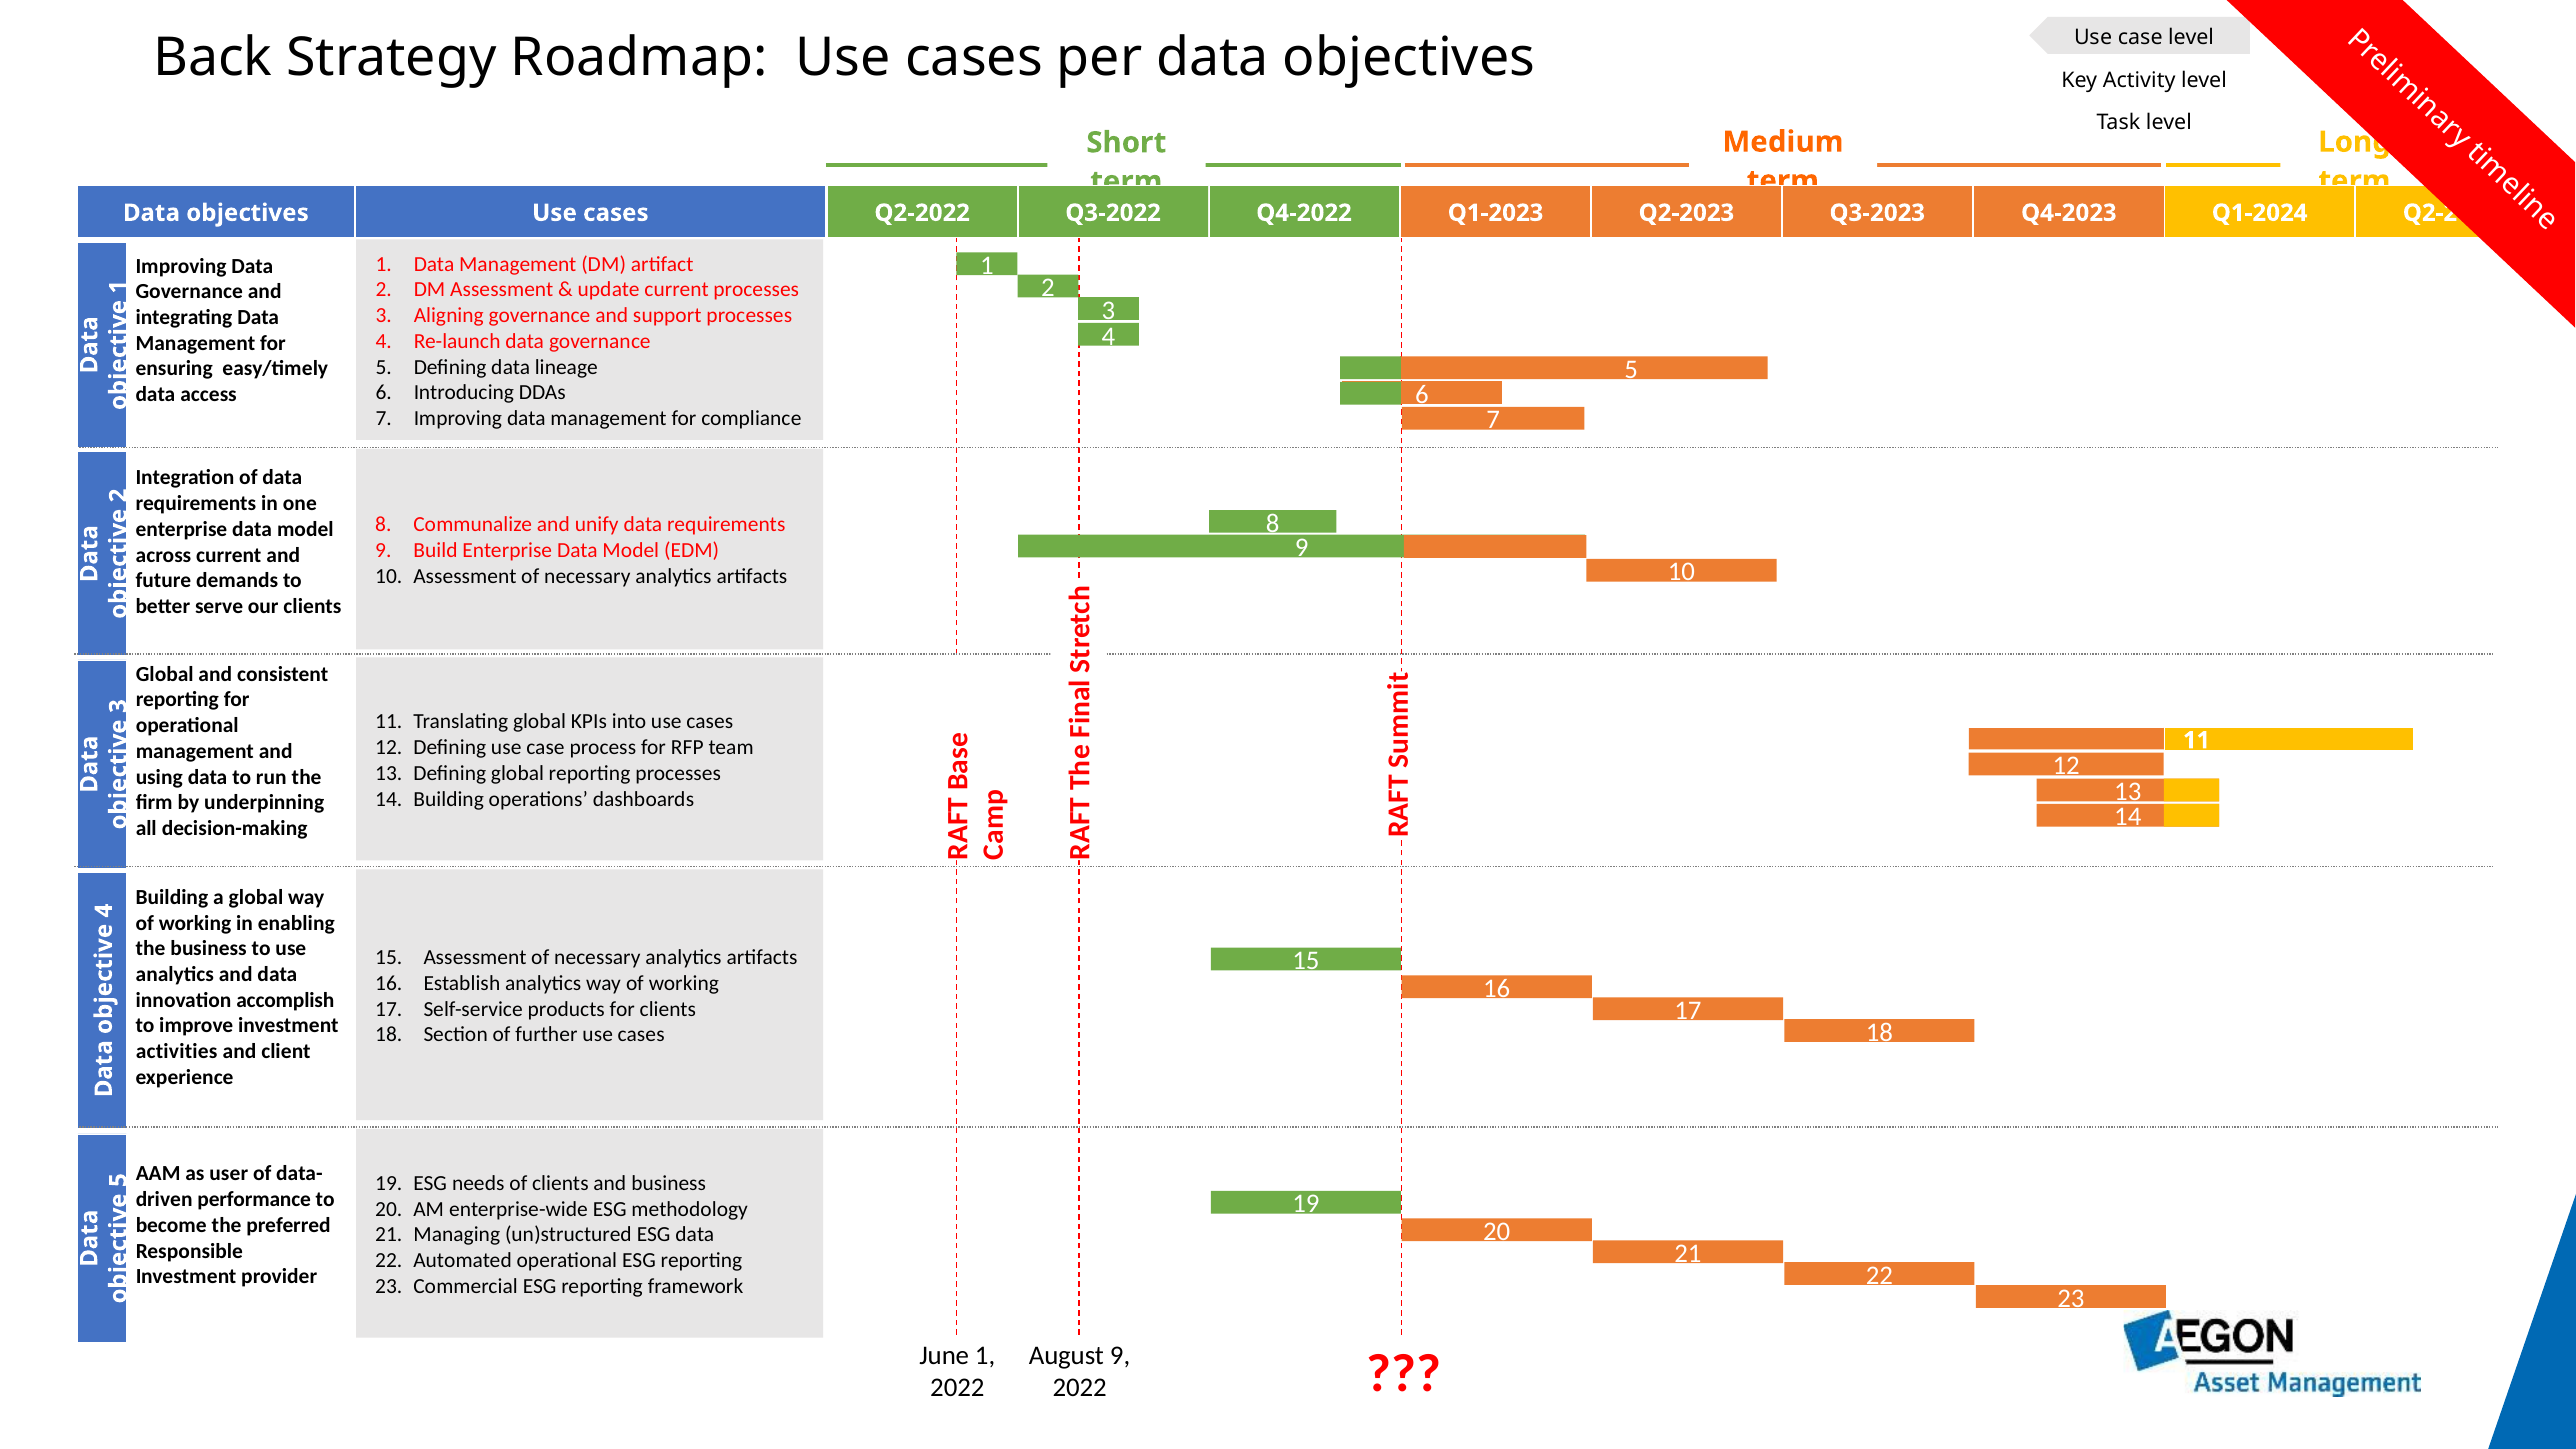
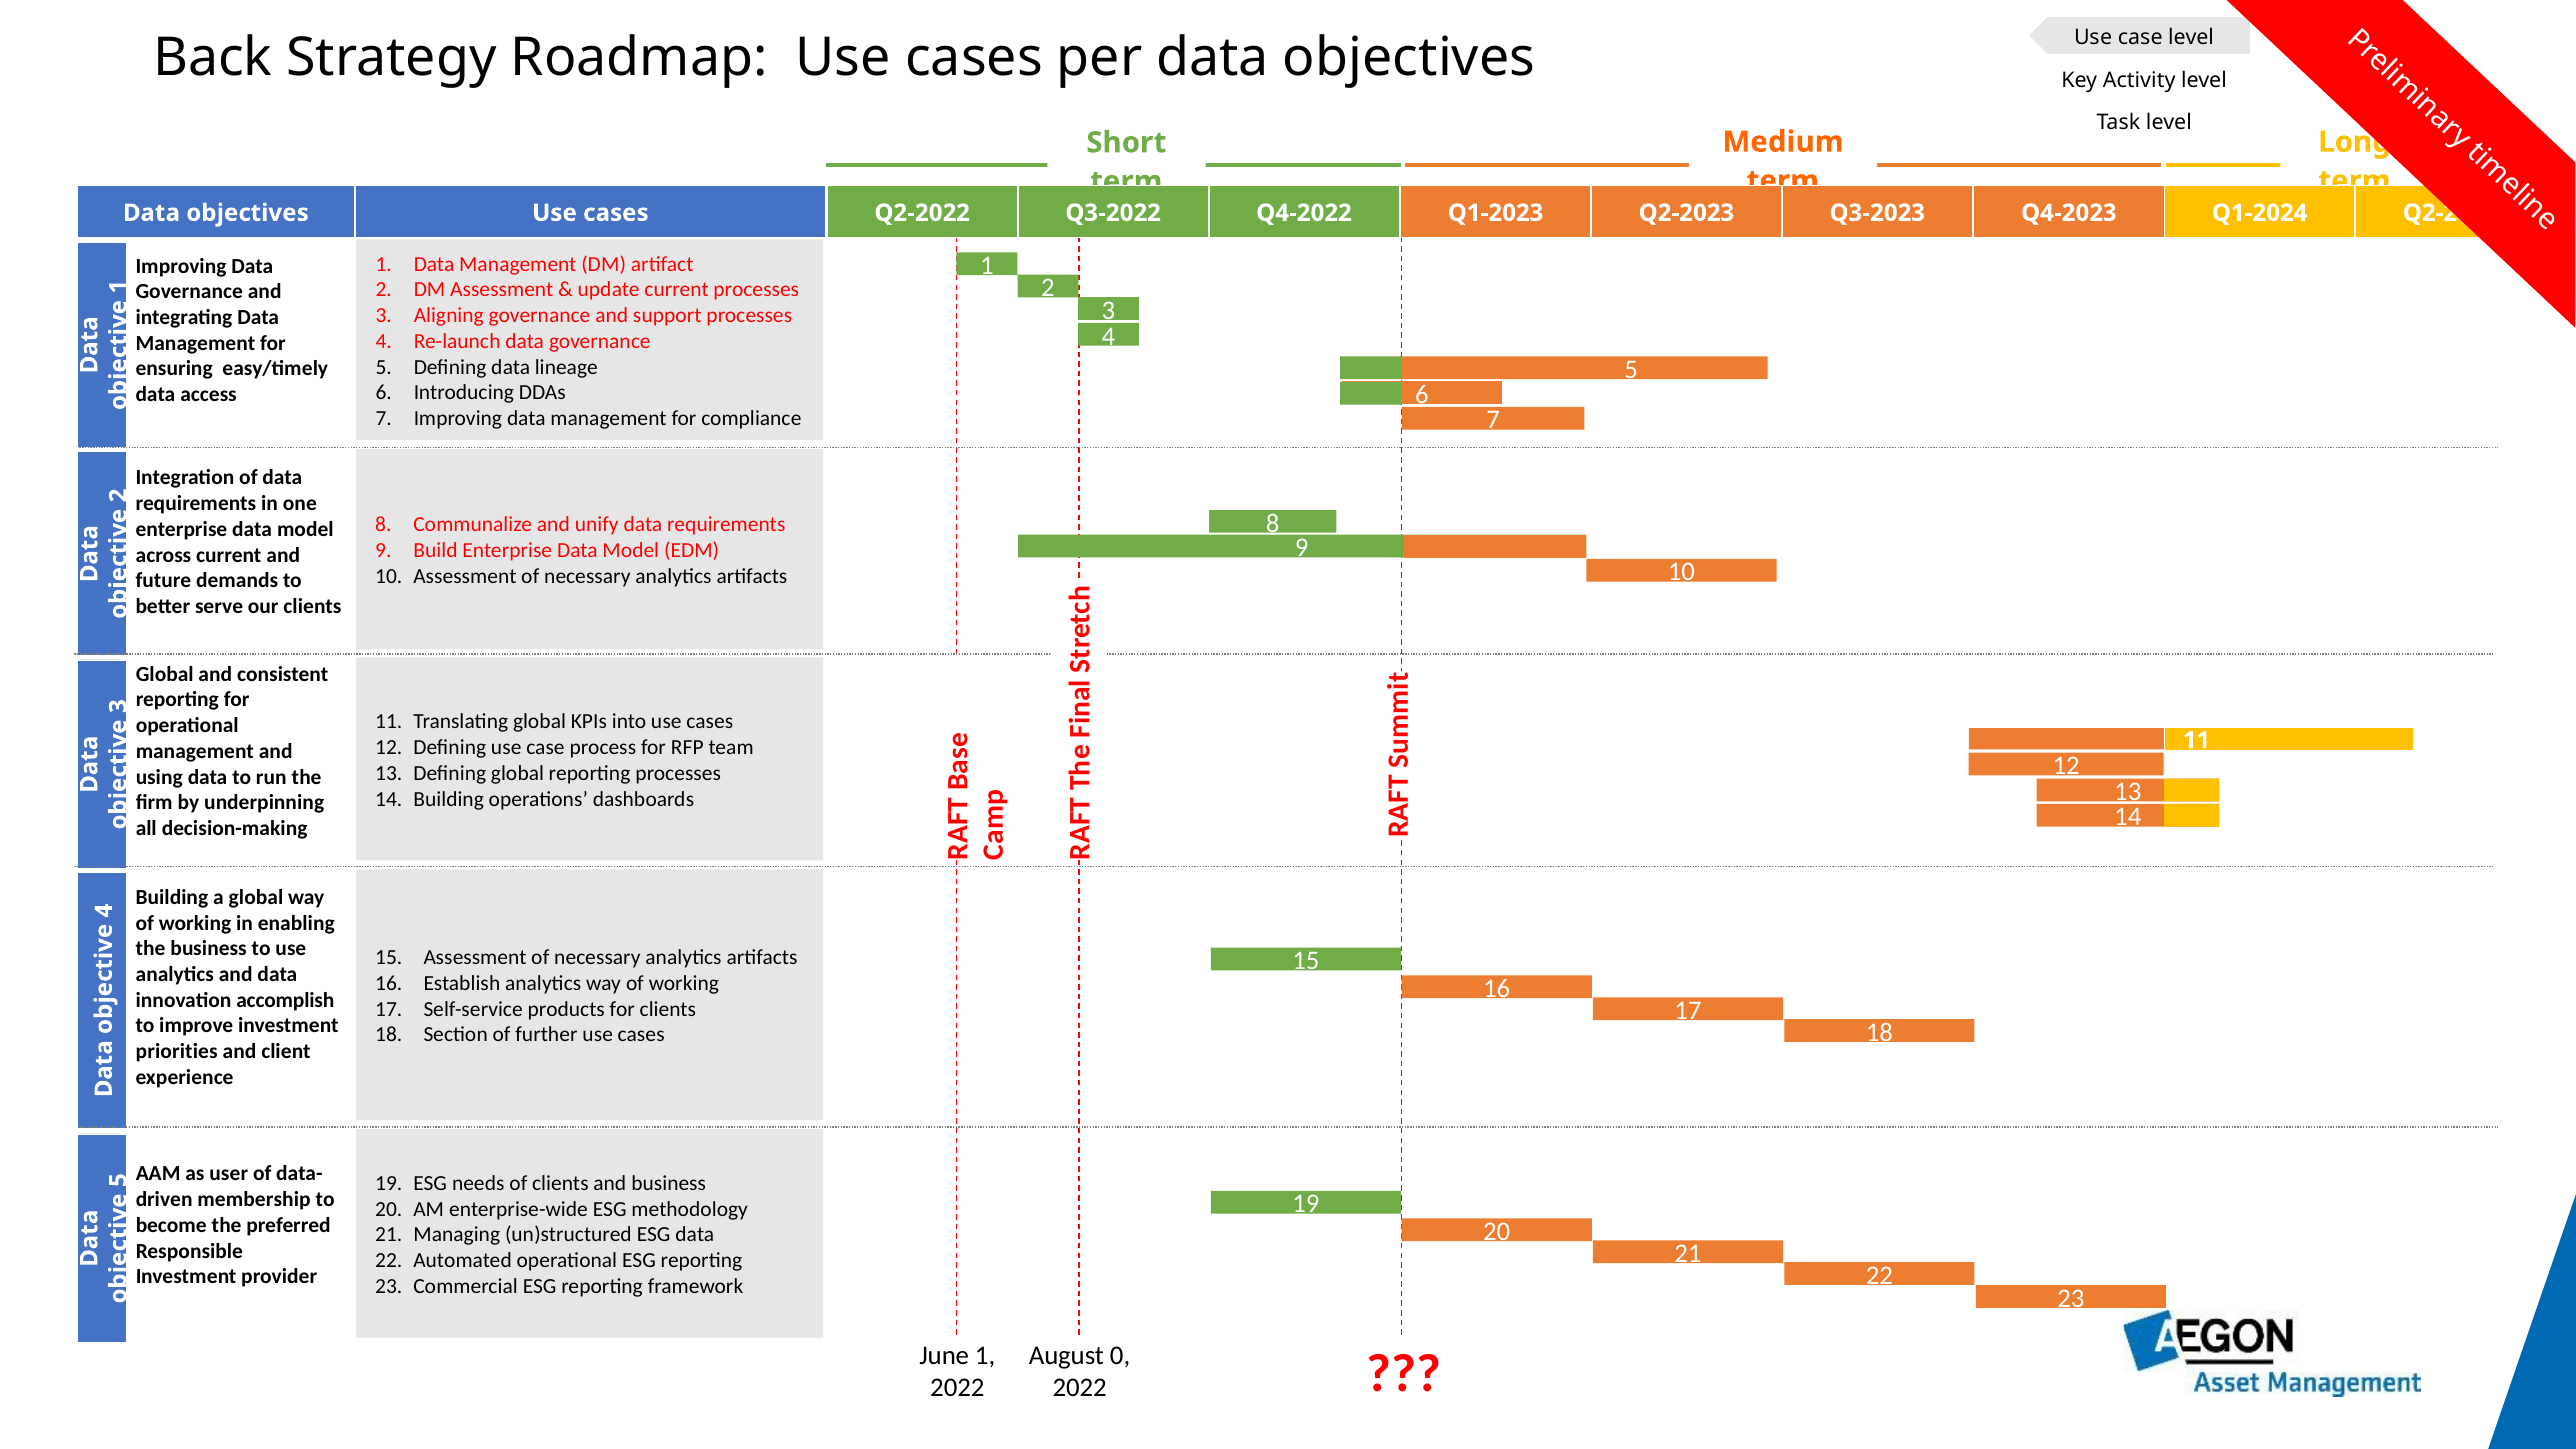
activities: activities -> priorities (177, 1051)
performance: performance -> membership (254, 1199)
August 9: 9 -> 0 (1120, 1356)
